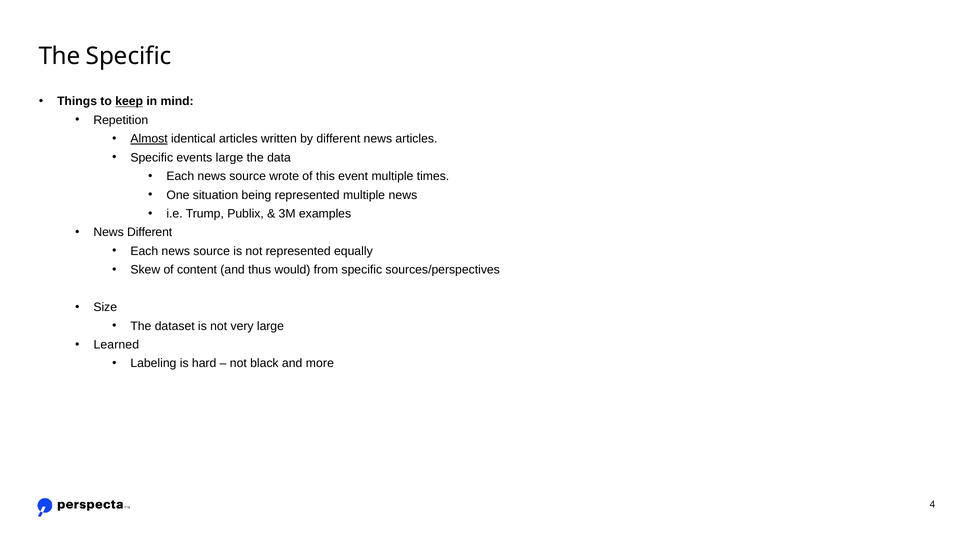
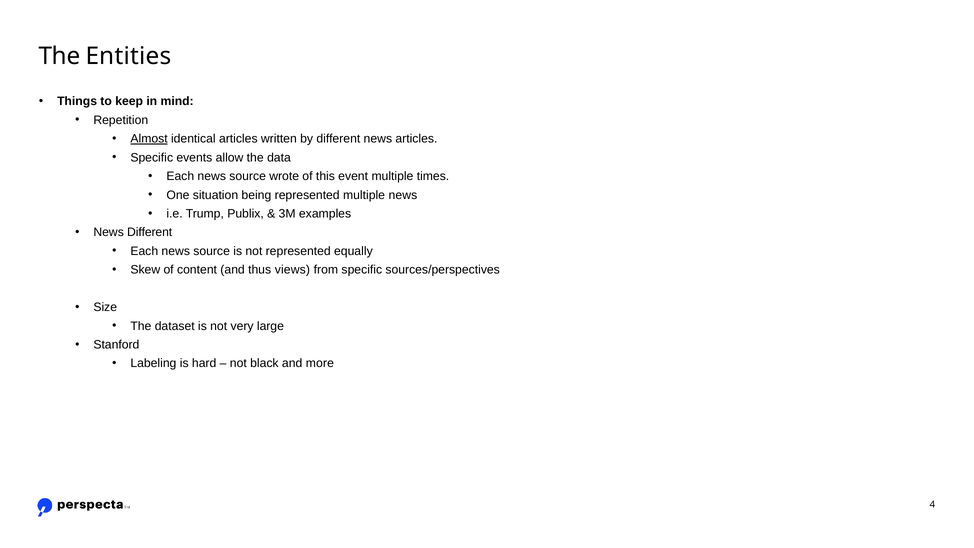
The Specific: Specific -> Entities (128, 56)
keep underline: present -> none (129, 101)
events large: large -> allow (230, 158)
would: would -> views (292, 270)
Learned: Learned -> Stanford (116, 345)
